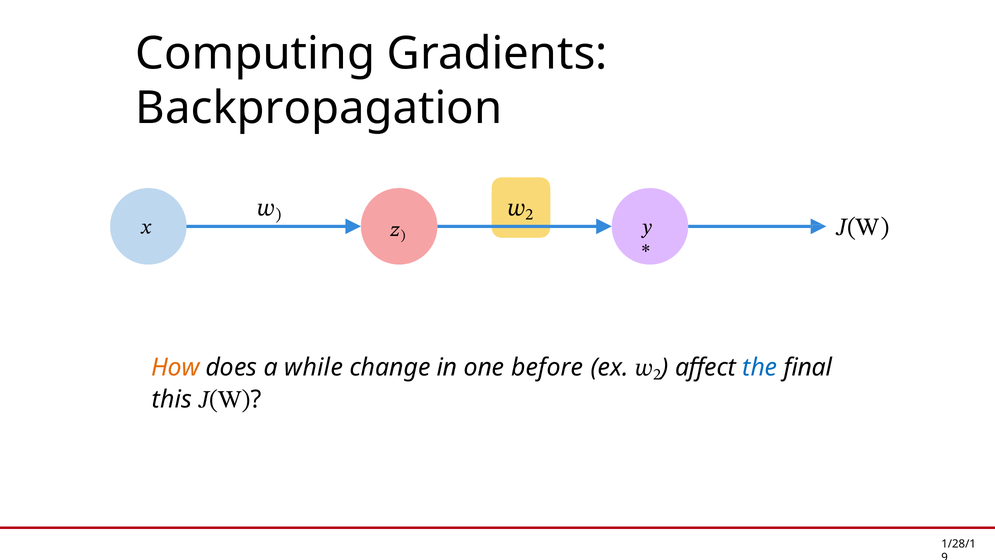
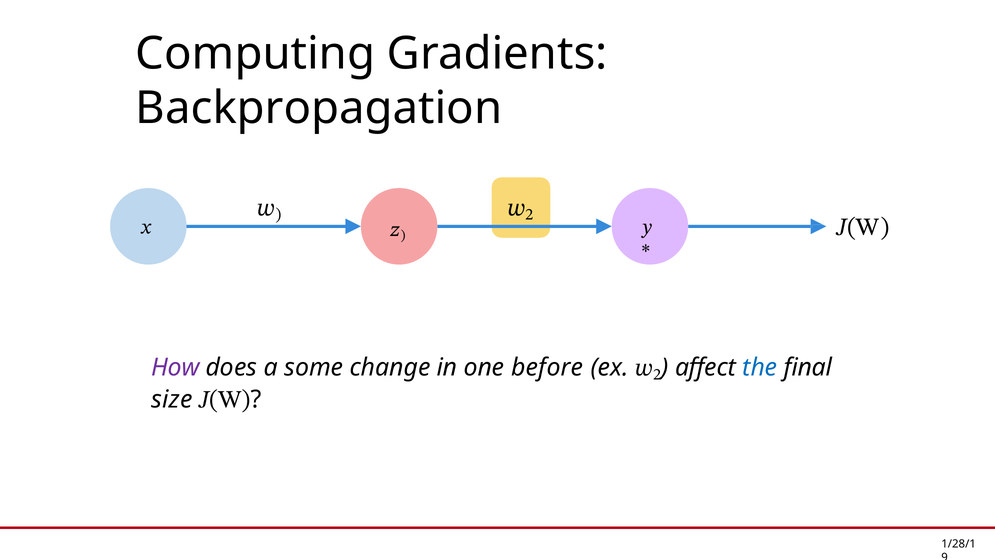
How colour: orange -> purple (175, 367)
while: while -> some (314, 367)
this: this -> size (172, 400)
